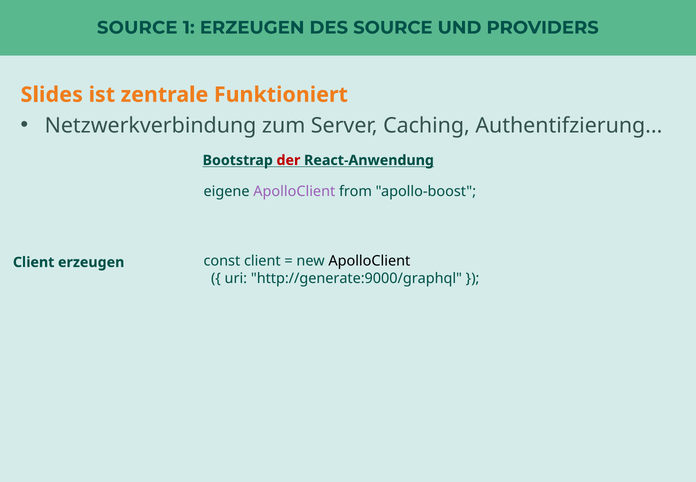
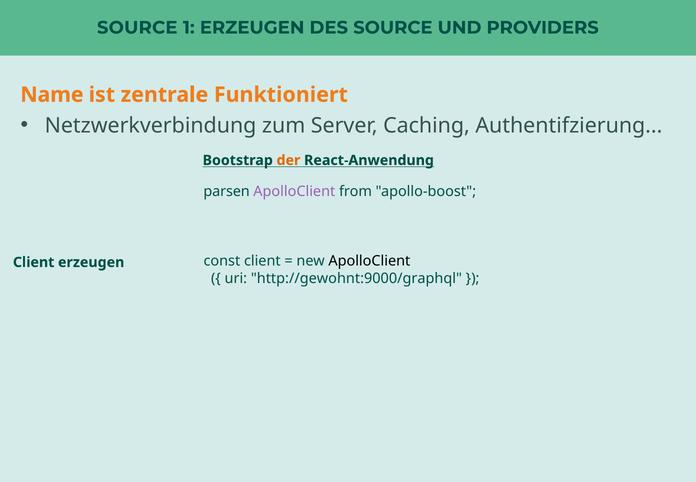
Slides: Slides -> Name (52, 95)
der colour: red -> orange (288, 160)
eigene: eigene -> parsen (227, 191)
http://generate:9000/graphql: http://generate:9000/graphql -> http://gewohnt:9000/graphql (356, 278)
